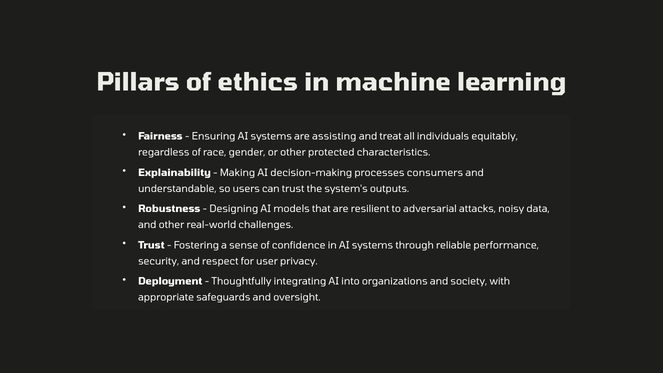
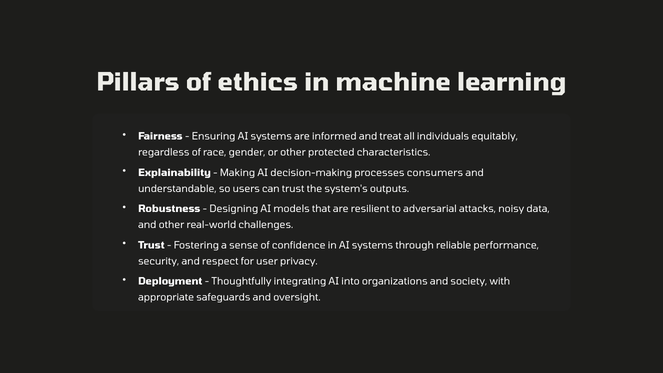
assisting: assisting -> informed (334, 136)
